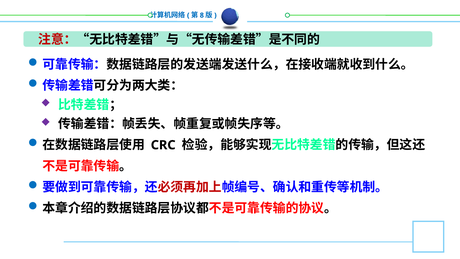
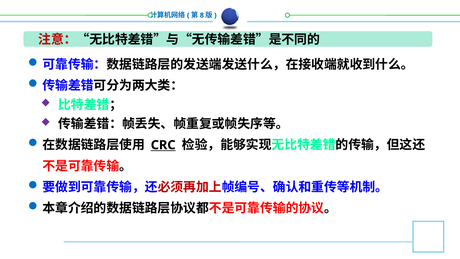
CRC underline: none -> present (163, 145)
